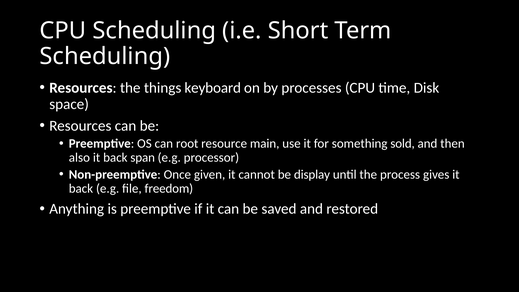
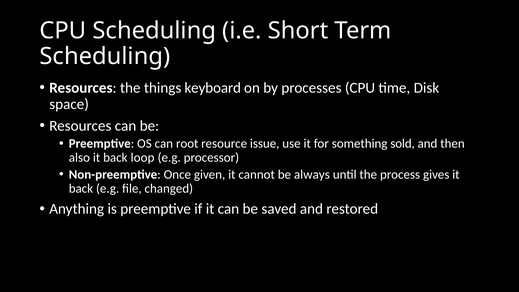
main: main -> issue (265, 144)
span: span -> loop (143, 158)
display: display -> always (312, 174)
freedom: freedom -> changed (169, 188)
